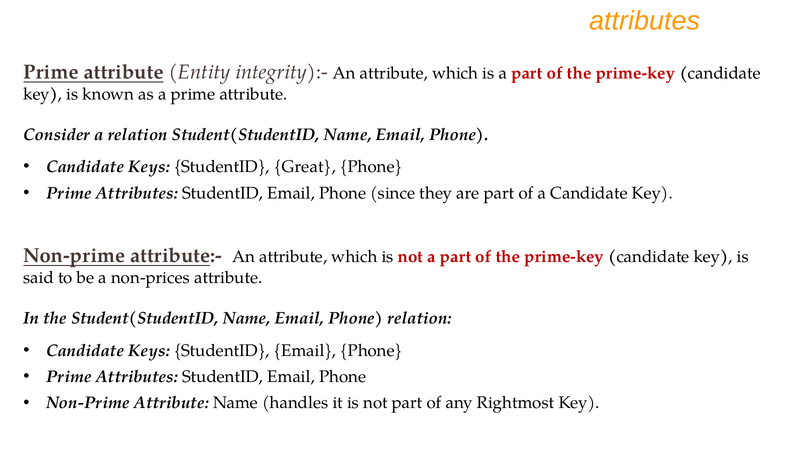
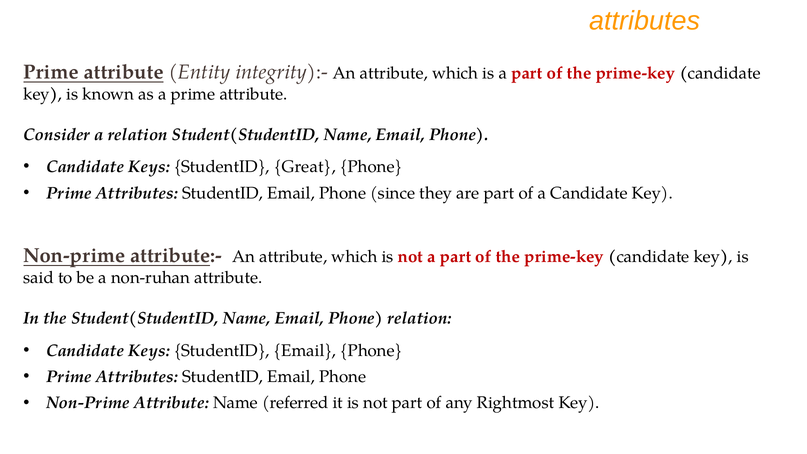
non-prices: non-prices -> non-ruhan (151, 278)
handles: handles -> referred (295, 403)
